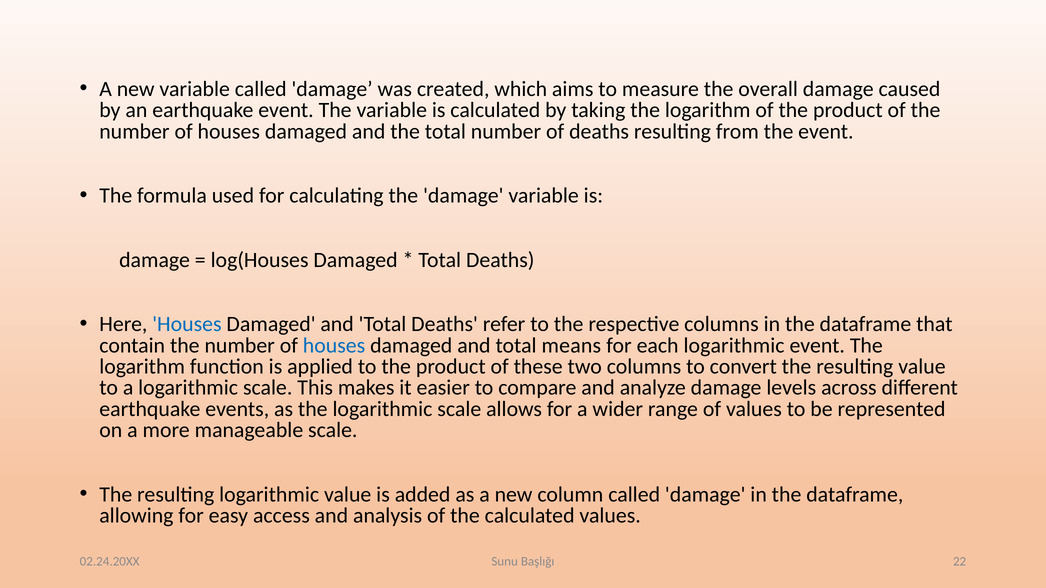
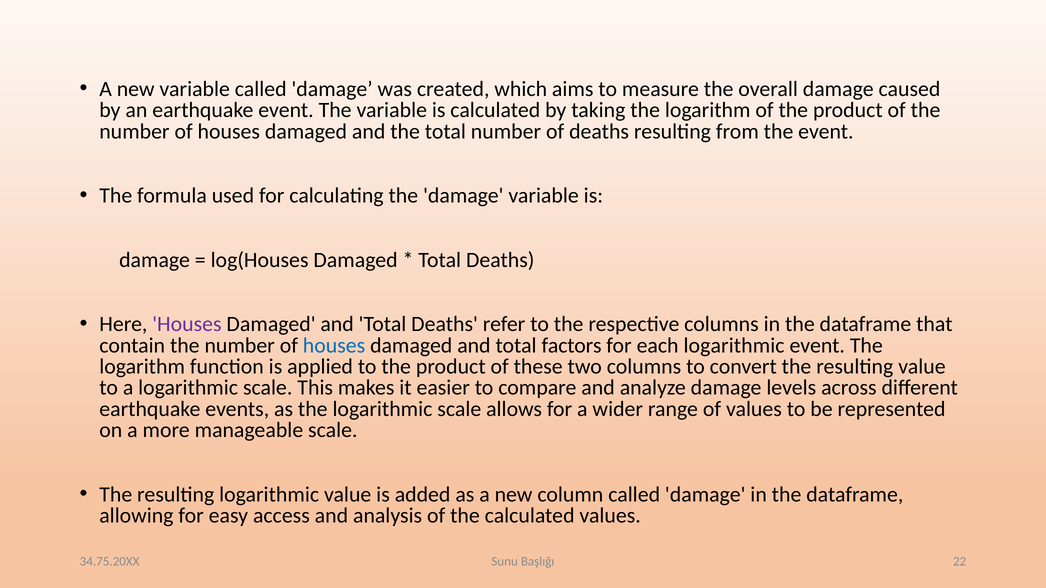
Houses colour: blue -> purple (187, 324)
means: means -> factors (572, 346)
02.24.20XX: 02.24.20XX -> 34.75.20XX (110, 562)
